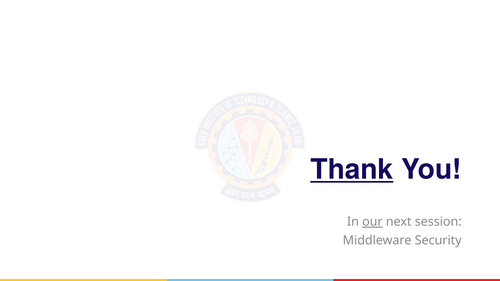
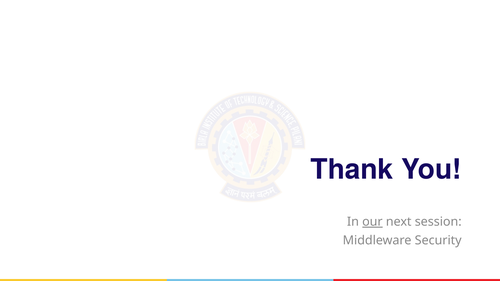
Thank underline: present -> none (352, 170)
